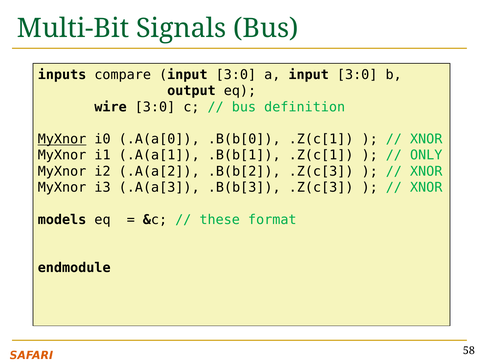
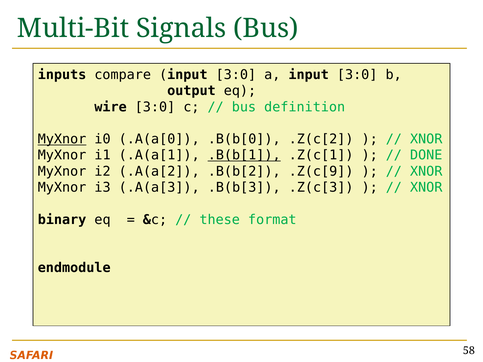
.B(b[0 .Z(c[1: .Z(c[1 -> .Z(c[2 (321, 139)
.B(b[1 underline: none -> present (244, 155)
ONLY: ONLY -> DONE (426, 155)
.B(b[2 .Z(c[3: .Z(c[3 -> .Z(c[9 (321, 171)
models: models -> binary (62, 220)
